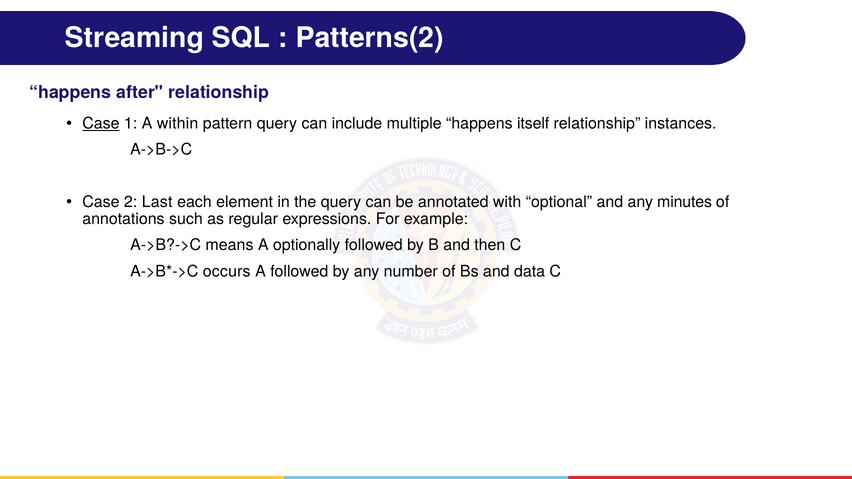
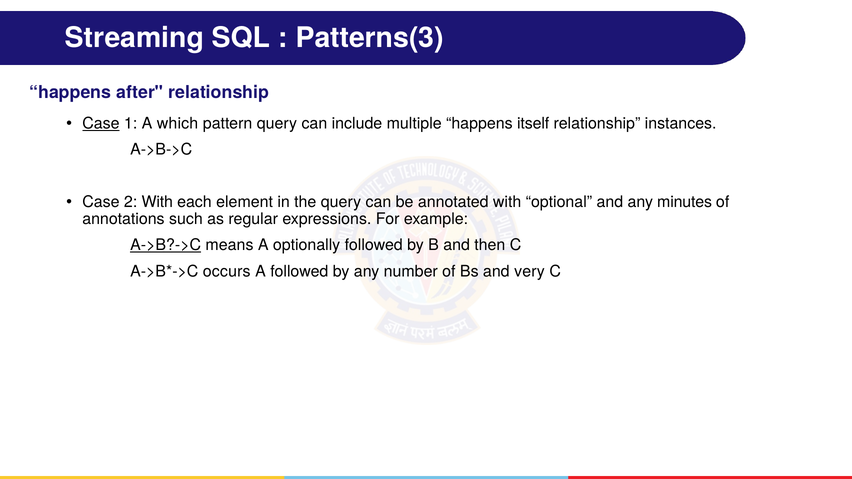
Patterns(2: Patterns(2 -> Patterns(3 (370, 38)
within: within -> which (178, 124)
2 Last: Last -> With (157, 202)
A->B?->C underline: none -> present (166, 245)
data: data -> very (529, 271)
